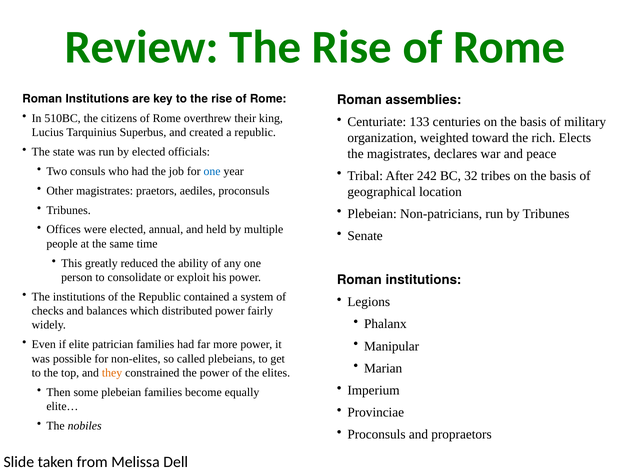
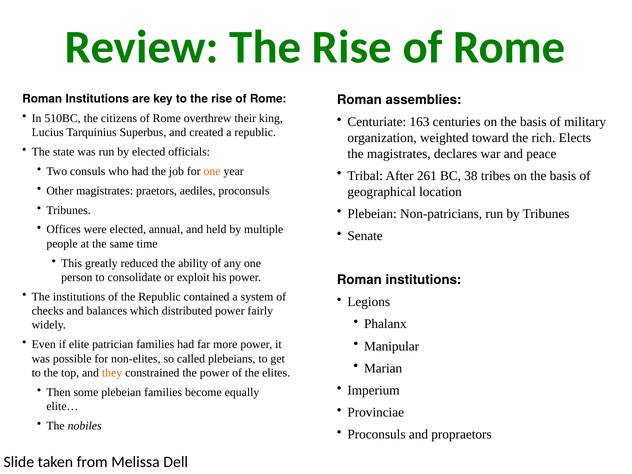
133: 133 -> 163 (420, 122)
one colour: blue -> orange (212, 171)
242: 242 -> 261 (427, 176)
32: 32 -> 38 (471, 176)
